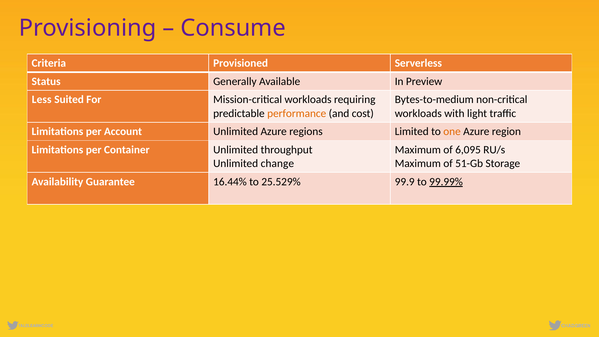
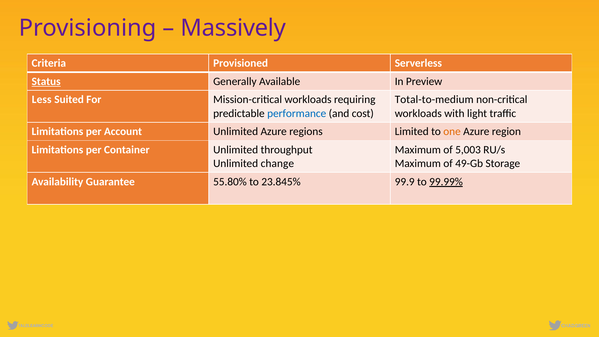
Consume: Consume -> Massively (233, 28)
Status underline: none -> present (46, 81)
Bytes-to-medium: Bytes-to-medium -> Total-to-medium (434, 100)
performance colour: orange -> blue (297, 113)
6,095: 6,095 -> 5,003 (468, 150)
51-Gb: 51-Gb -> 49-Gb (469, 163)
16.44%: 16.44% -> 55.80% (230, 182)
25.529%: 25.529% -> 23.845% (281, 182)
